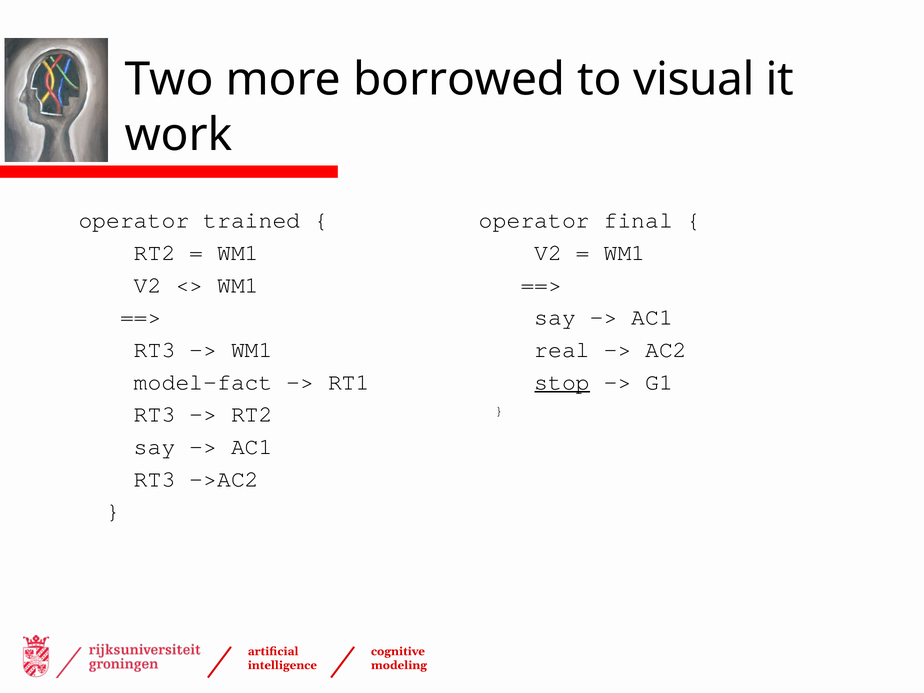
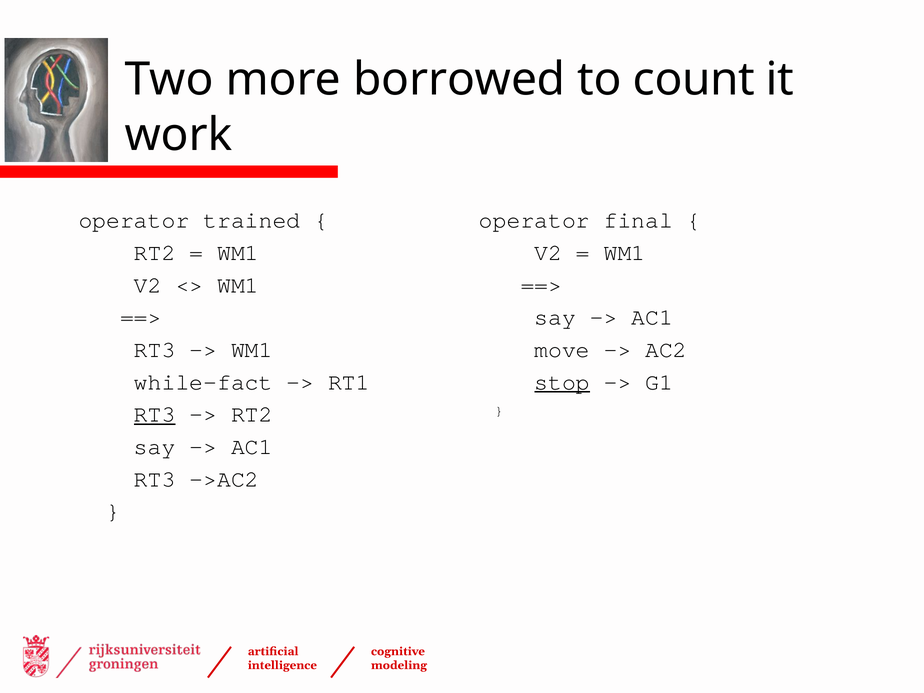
visual: visual -> count (694, 79)
real: real -> move (562, 350)
model-fact: model-fact -> while-fact (203, 382)
RT3 underline: none -> present (155, 414)
